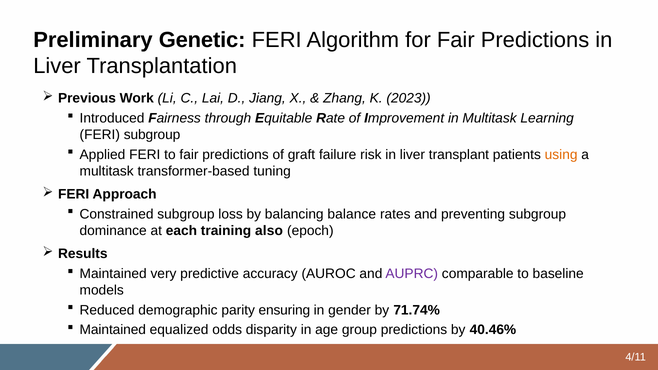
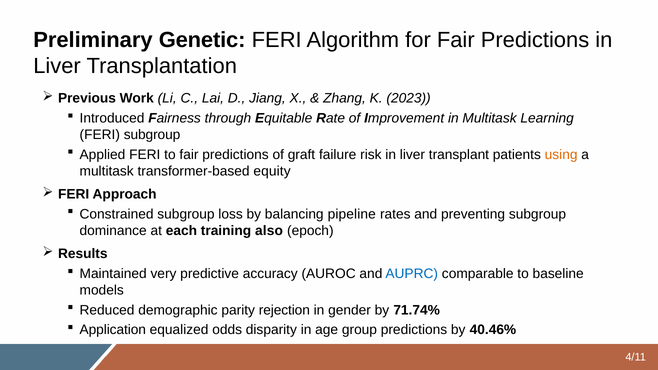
tuning: tuning -> equity (272, 171)
balance: balance -> pipeline (352, 214)
AUPRC colour: purple -> blue (412, 274)
ensuring: ensuring -> rejection (284, 310)
Maintained: Maintained -> Application (113, 330)
